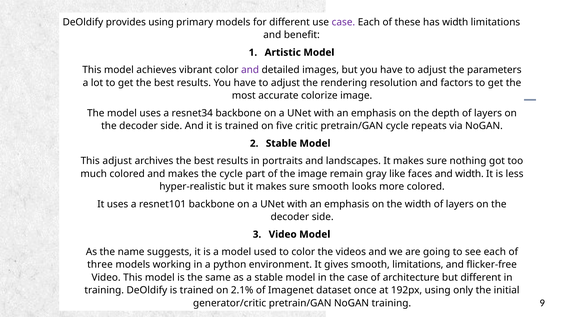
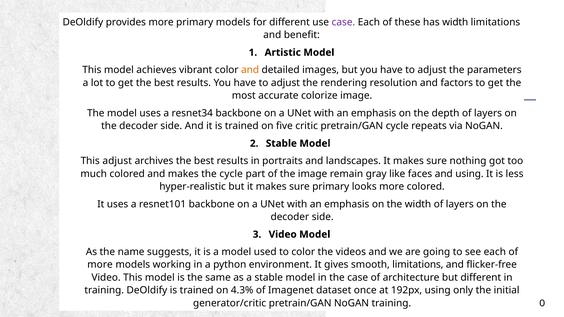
provides using: using -> more (161, 22)
and colour: purple -> orange (250, 70)
and width: width -> using (469, 174)
sure smooth: smooth -> primary (331, 187)
three: three -> more (100, 265)
2.1%: 2.1% -> 4.3% (242, 291)
9: 9 -> 0 (542, 303)
